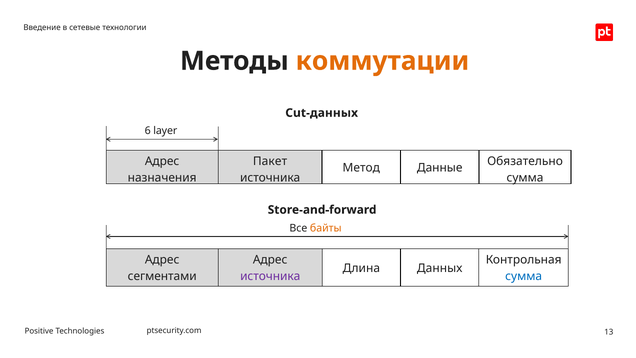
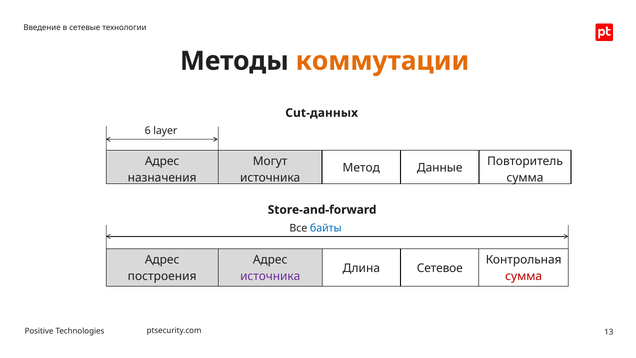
Пакет: Пакет -> Могут (270, 161)
Обязательно: Обязательно -> Повторитель (525, 161)
байты colour: orange -> blue (326, 228)
Данных: Данных -> Сетевое (440, 268)
сегментами: сегментами -> построения (162, 276)
сумма colour: blue -> red (524, 276)
